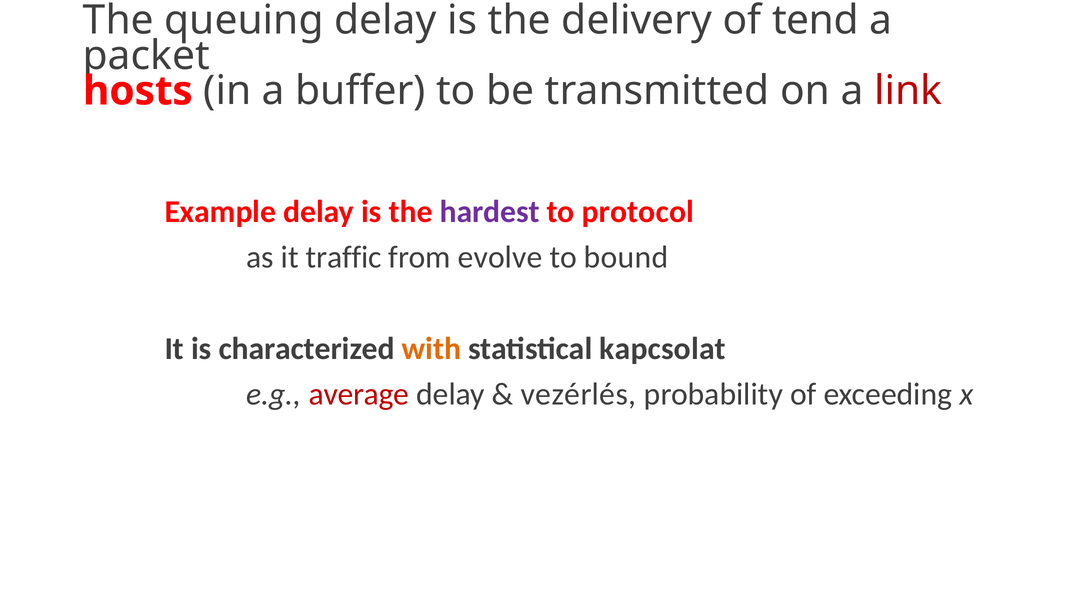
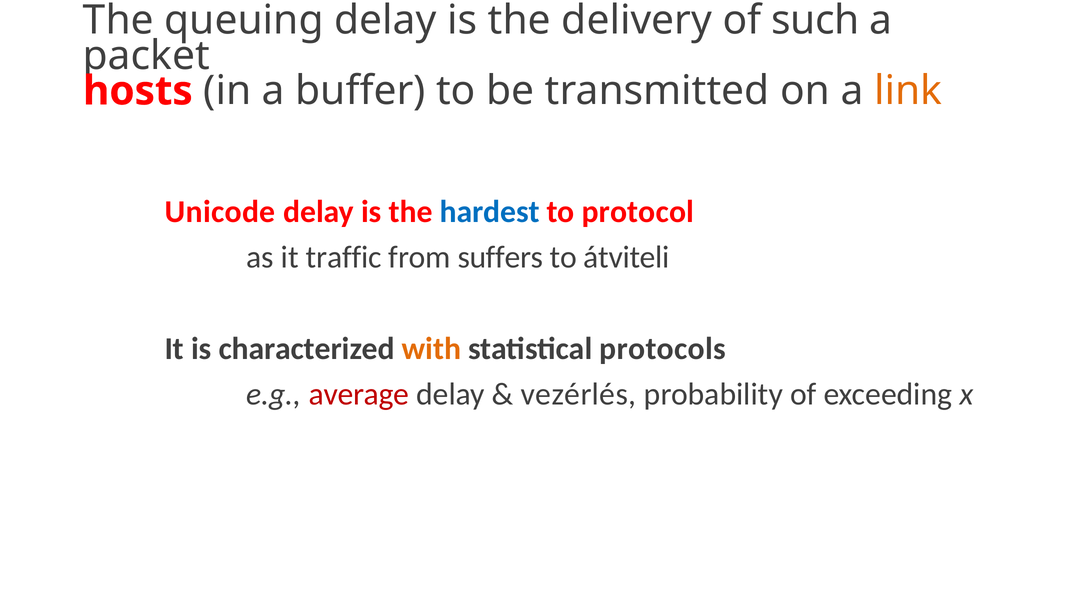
tend: tend -> such (815, 21)
link colour: red -> orange (908, 91)
Example: Example -> Unicode (220, 212)
hardest colour: purple -> blue (490, 212)
evolve: evolve -> suffers (500, 257)
bound: bound -> átviteli (626, 257)
kapcsolat: kapcsolat -> protocols (663, 349)
